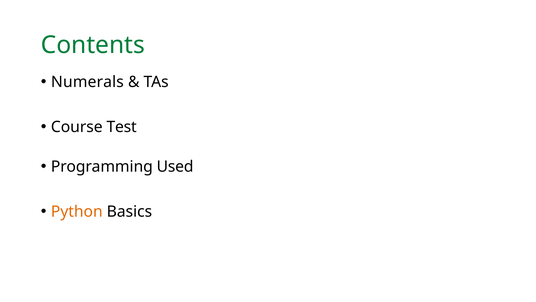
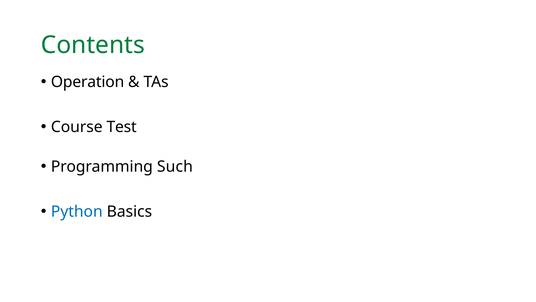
Numerals: Numerals -> Operation (88, 82)
Used: Used -> Such (175, 166)
Python colour: orange -> blue (77, 211)
